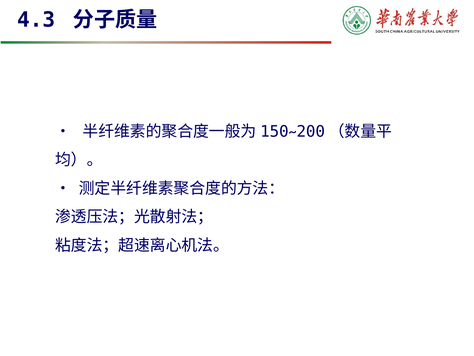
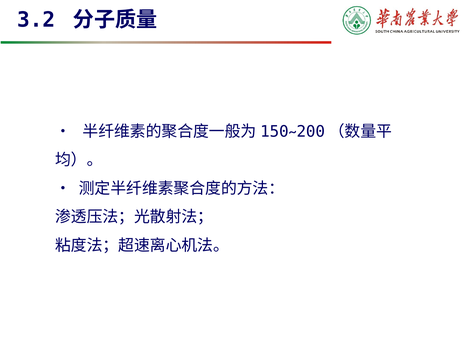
4.3: 4.3 -> 3.2 (36, 20)
